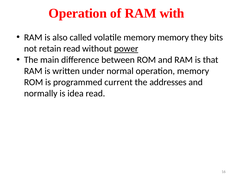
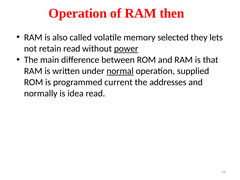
with: with -> then (172, 13)
memory memory: memory -> selected (173, 37)
bits: bits -> lets (216, 37)
normal underline: none -> present (120, 71)
operation memory: memory -> supplied (193, 71)
